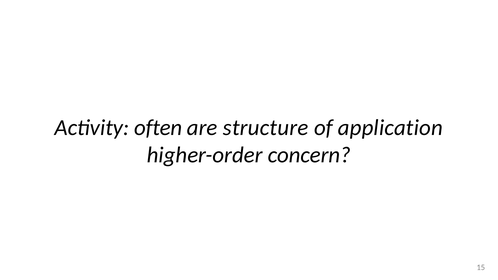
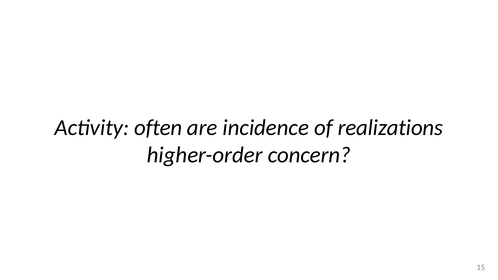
structure: structure -> incidence (266, 128)
application: application -> realizations (390, 128)
